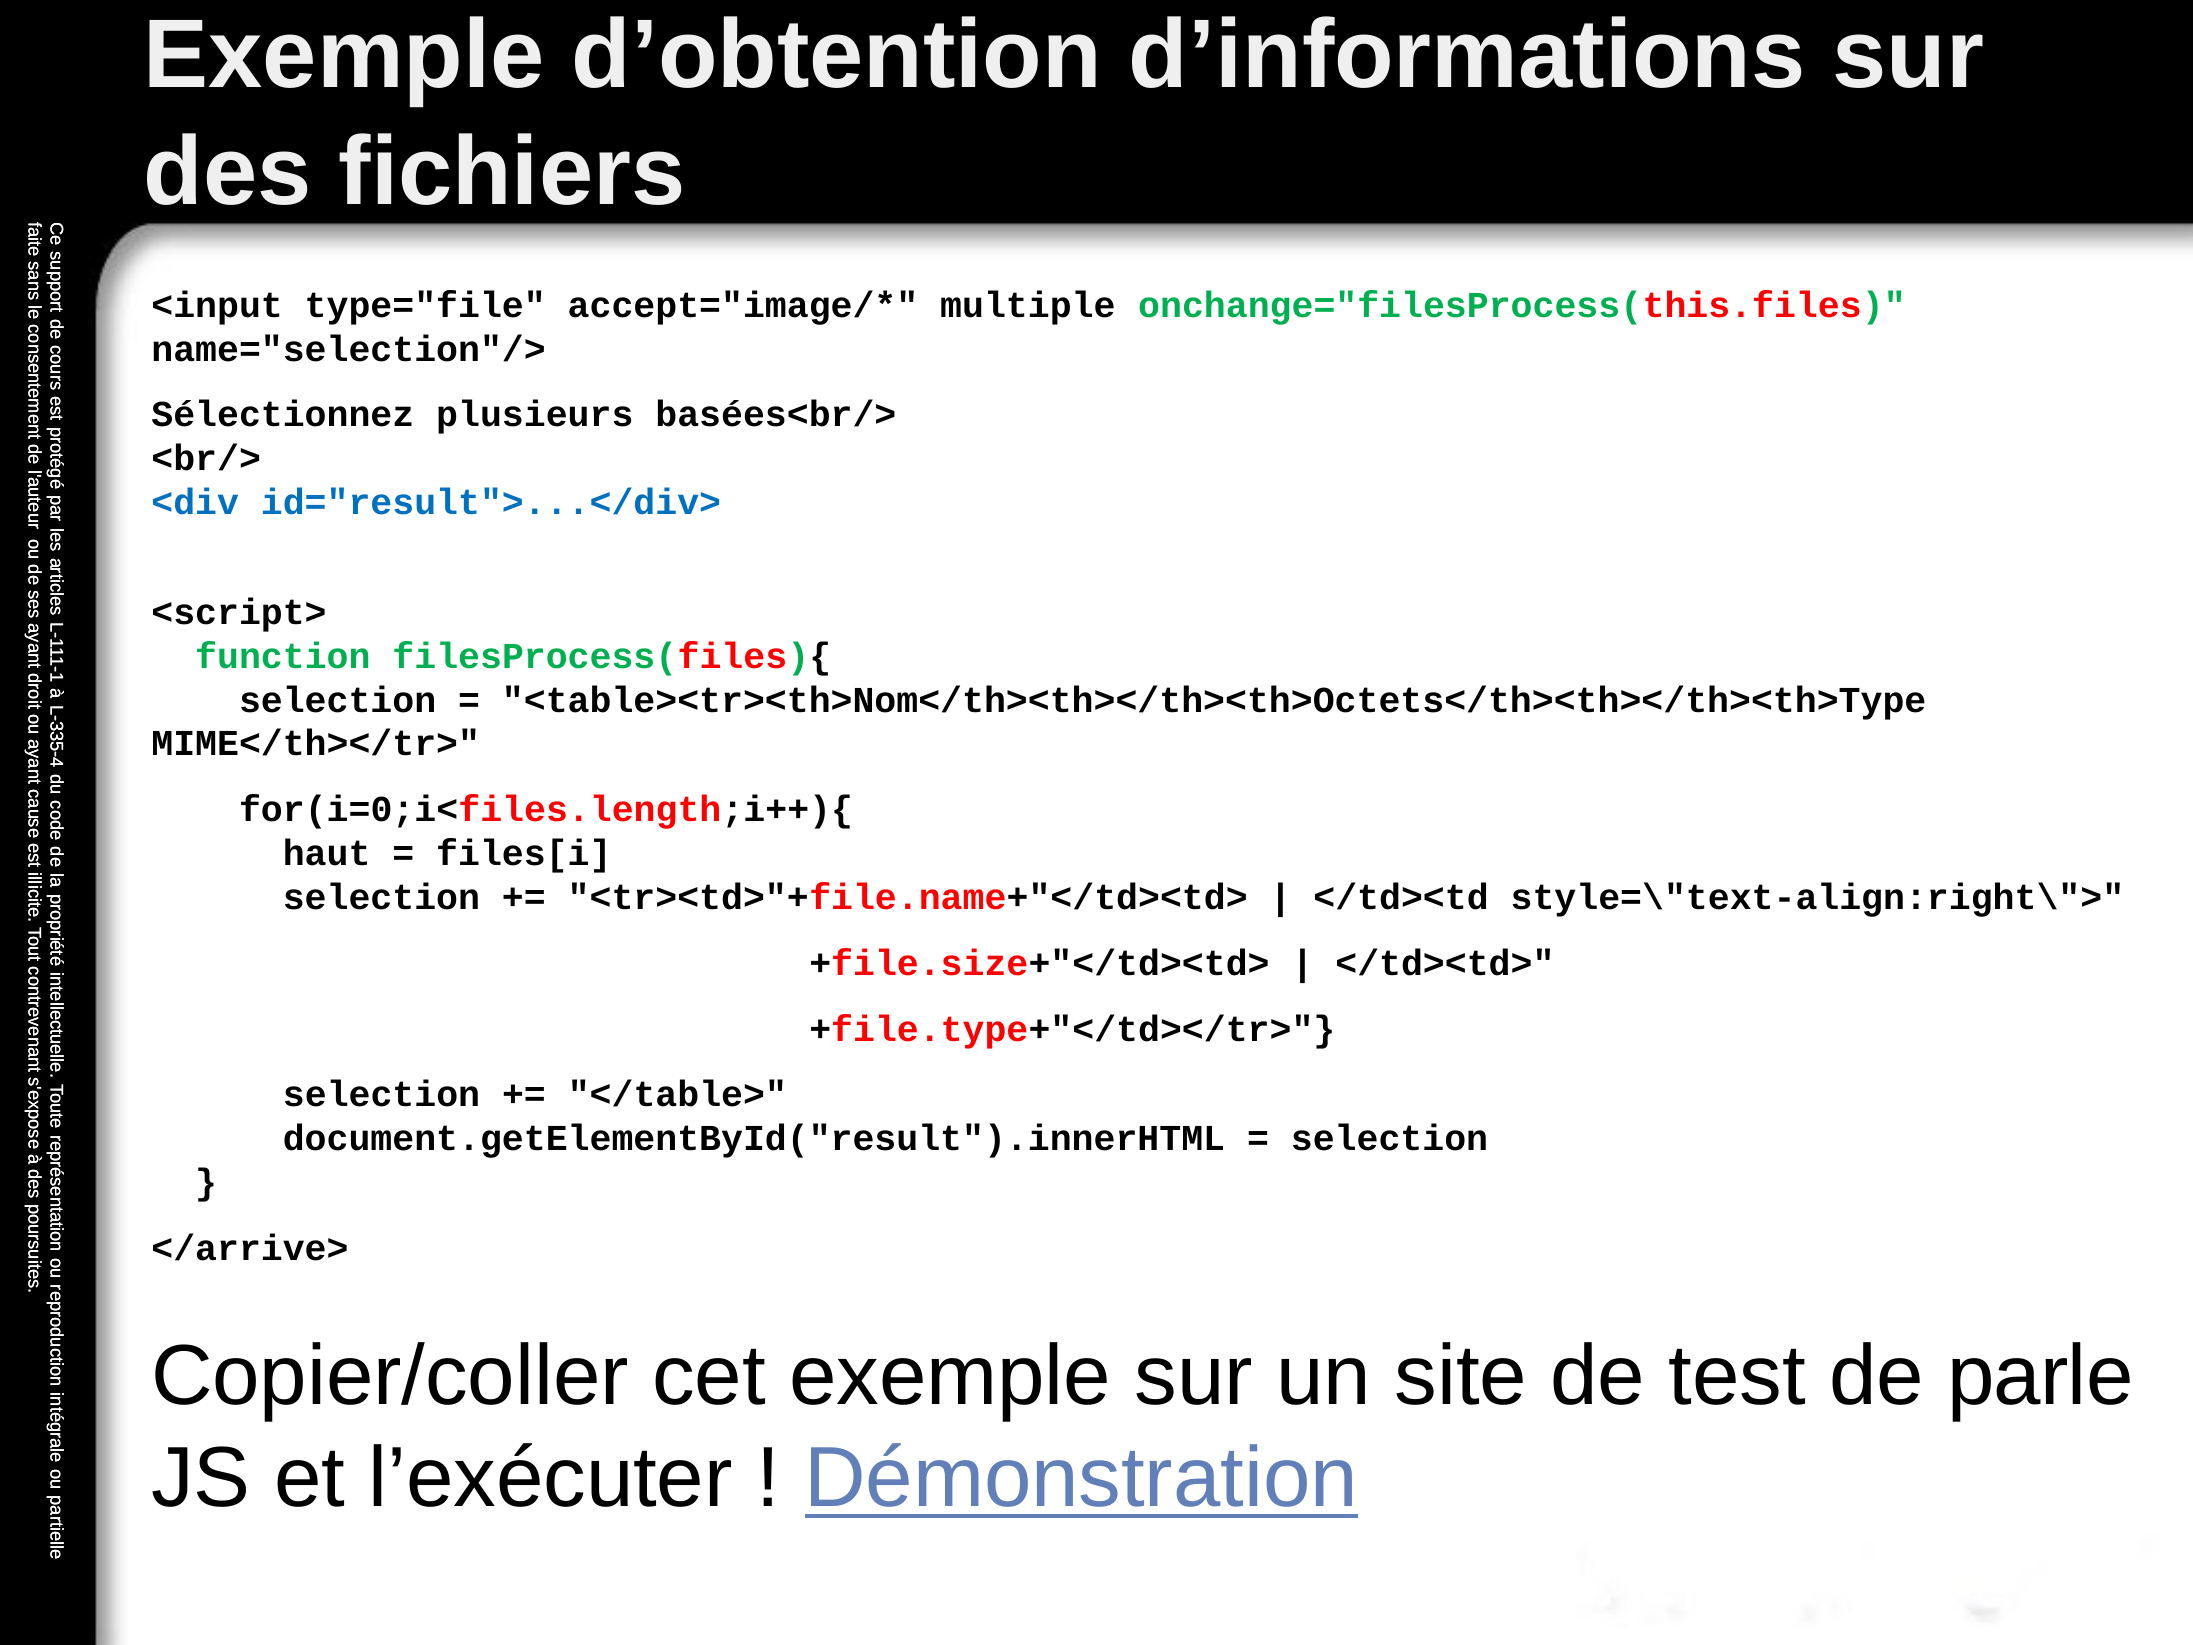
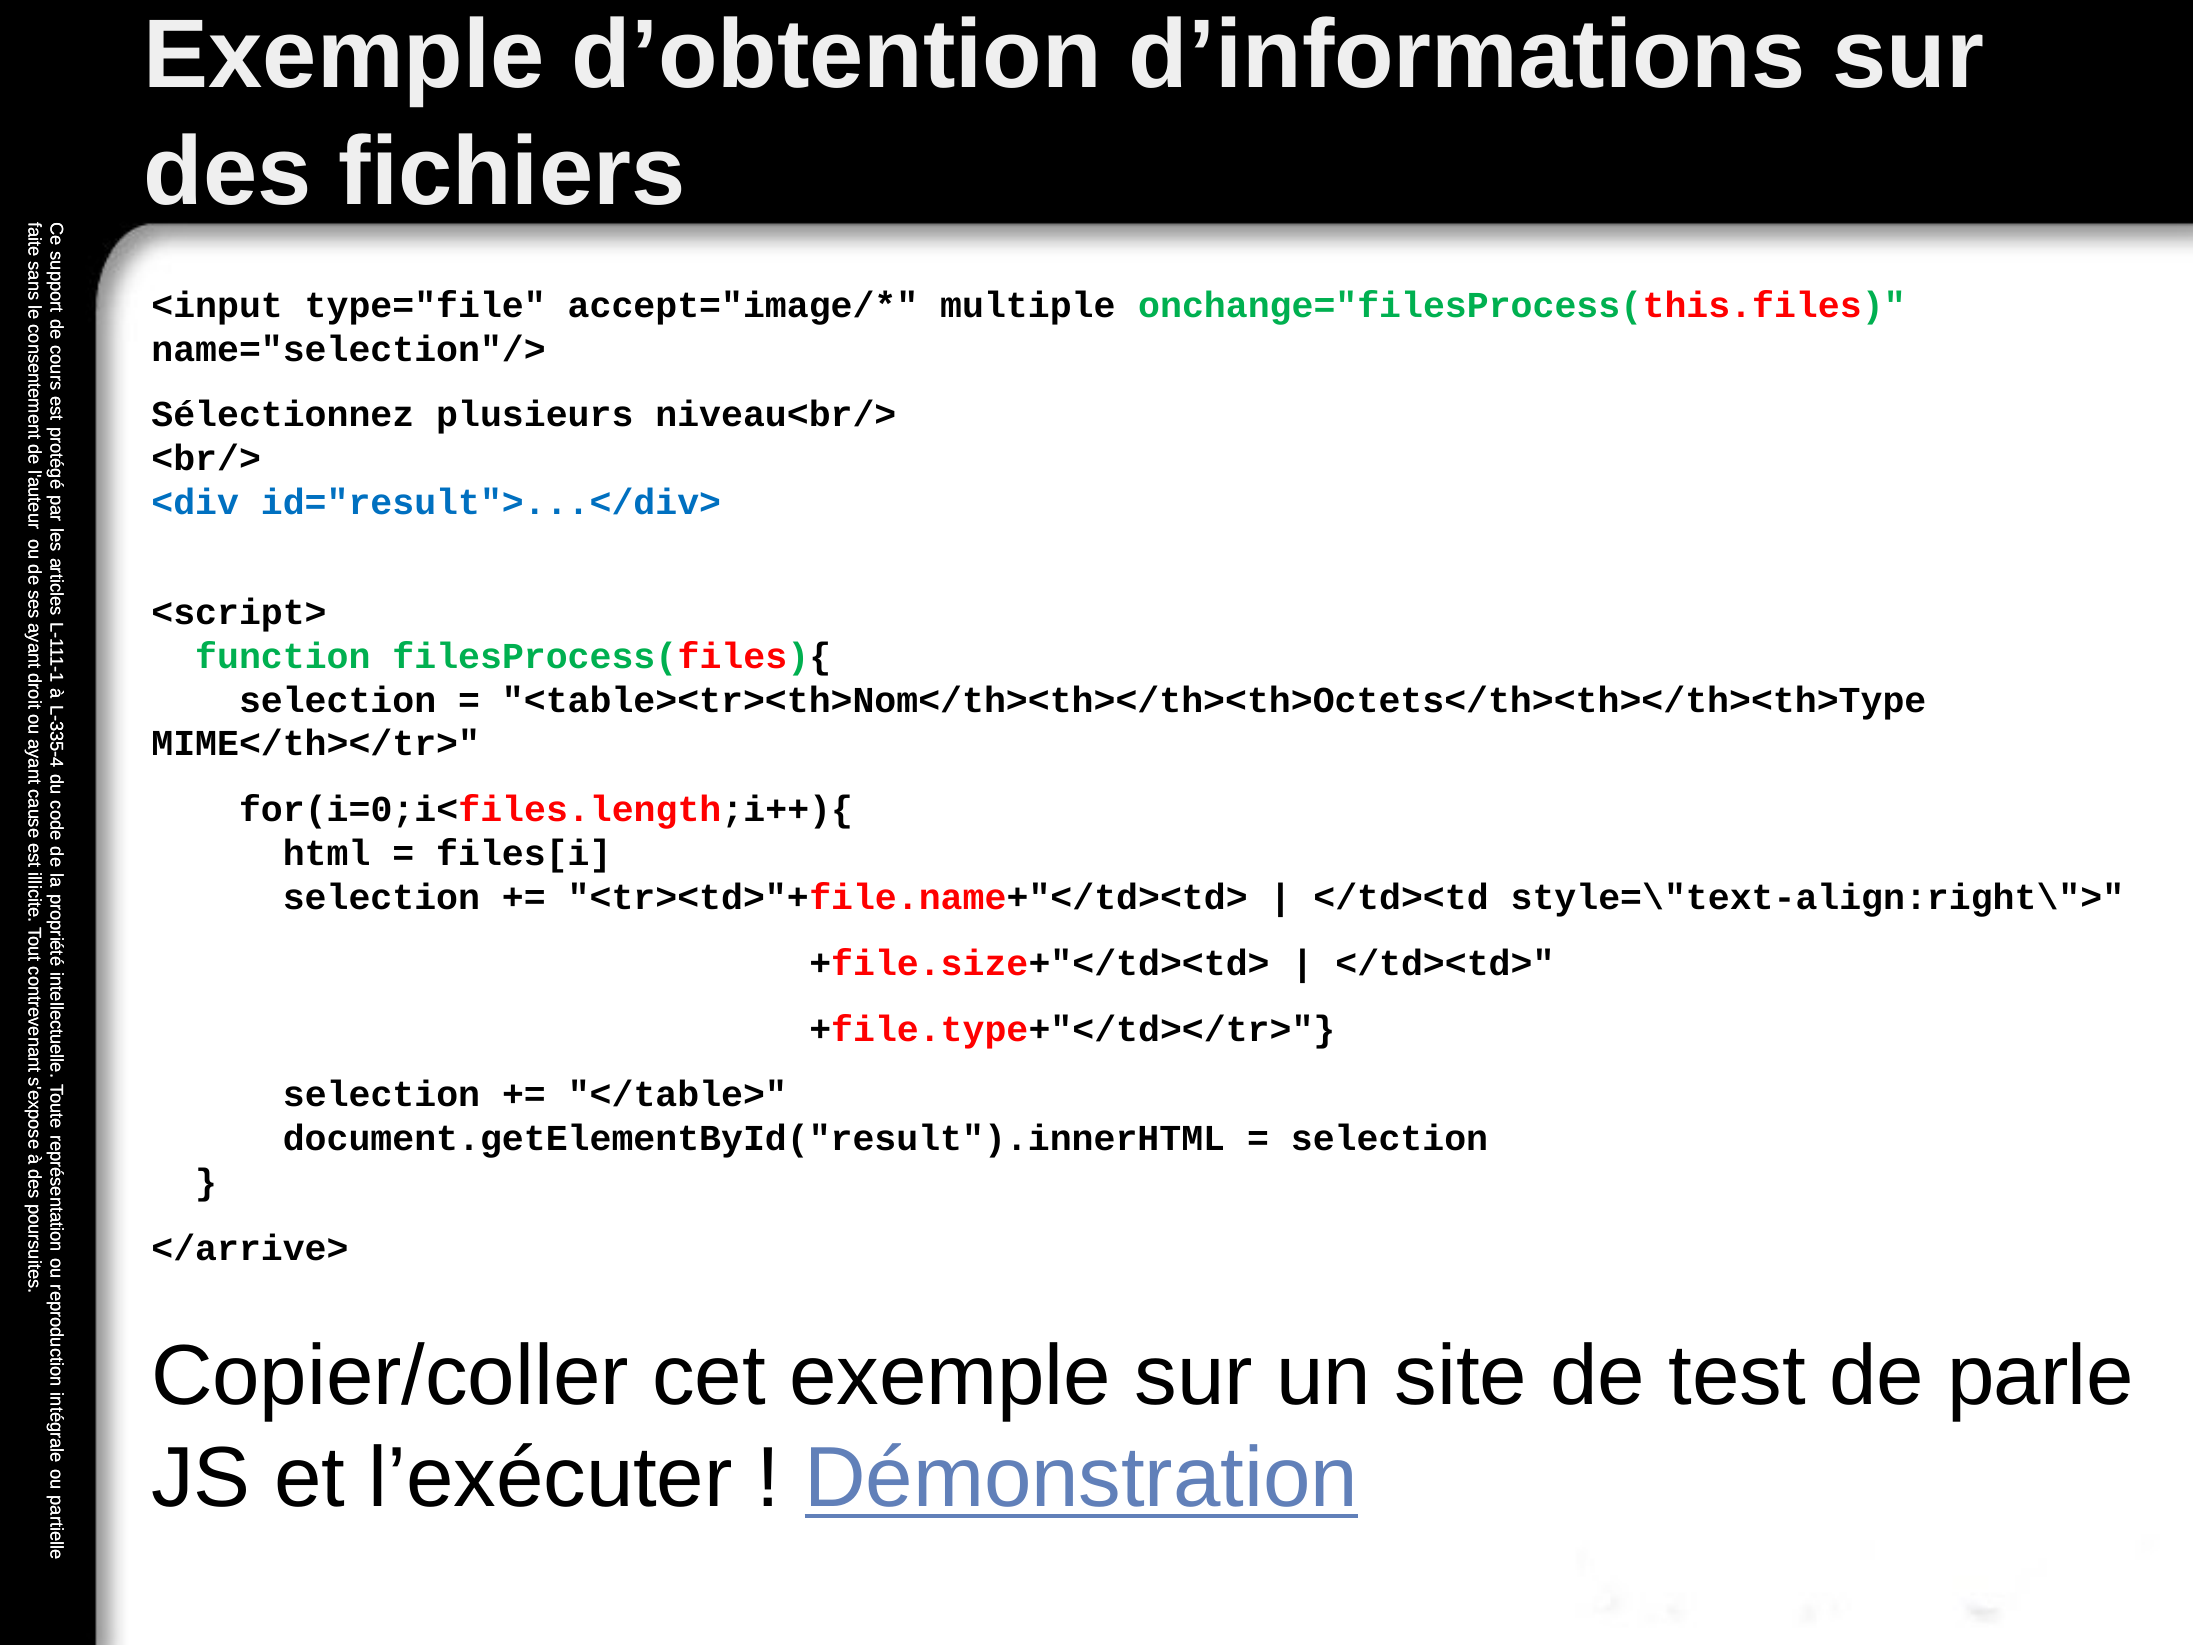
basées<br/>: basées<br/> -> niveau<br/> (776, 415)
haut: haut -> html (327, 853)
